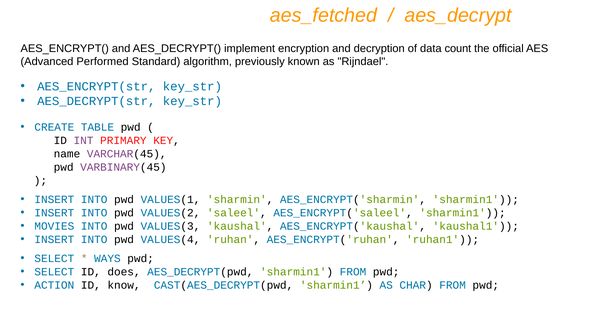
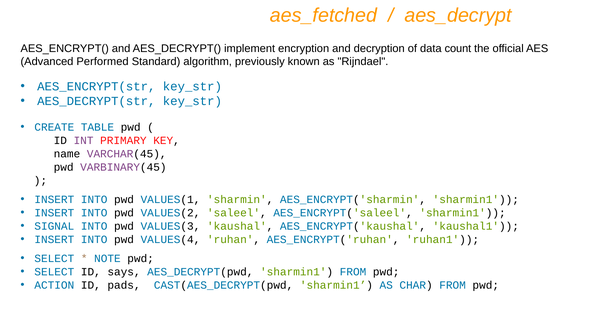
MOVIES: MOVIES -> SIGNAL (54, 226)
WAYS: WAYS -> NOTE (107, 258)
does: does -> says (124, 272)
know: know -> pads (124, 285)
